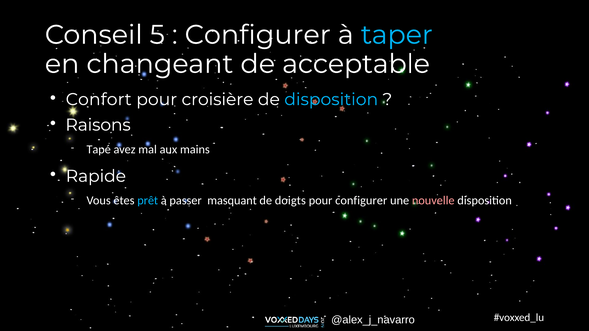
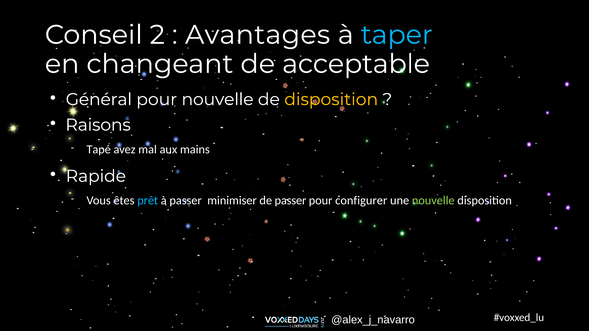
5: 5 -> 2 (157, 35)
Configurer: Configurer -> Avantages (258, 35)
Confort: Confort -> Général (99, 100)
pour croisière: croisière -> nouvelle (218, 100)
disposition colour: light blue -> yellow (331, 100)
masquant: masquant -> minimiser (232, 201)
de doigts: doigts -> passer (290, 201)
nouvelle colour: pink -> light green (433, 201)
